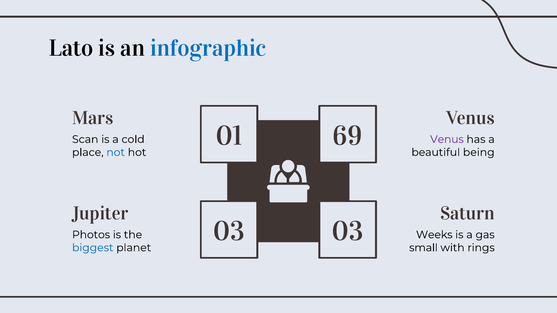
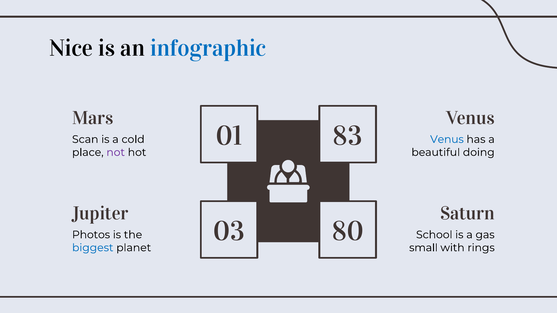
Lato: Lato -> Nice (71, 48)
69: 69 -> 83 (347, 136)
Venus colour: purple -> blue (447, 139)
not colour: blue -> purple (116, 152)
being: being -> doing (479, 152)
03 03: 03 -> 80 (348, 232)
Weeks: Weeks -> School (434, 235)
